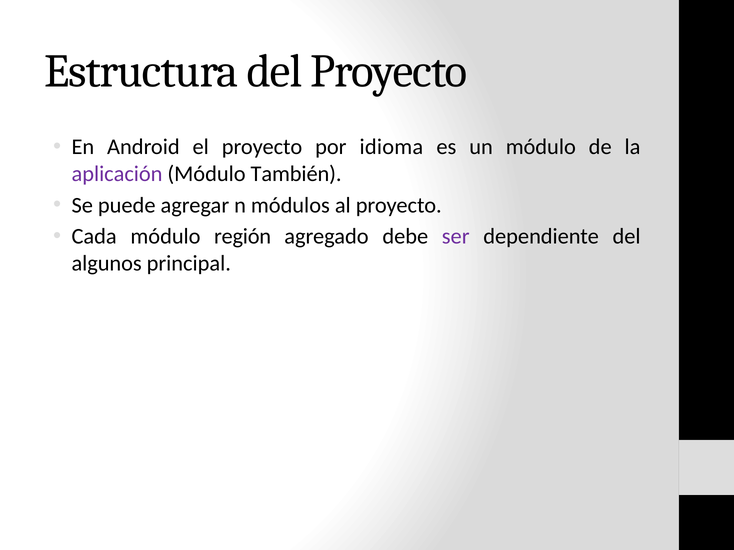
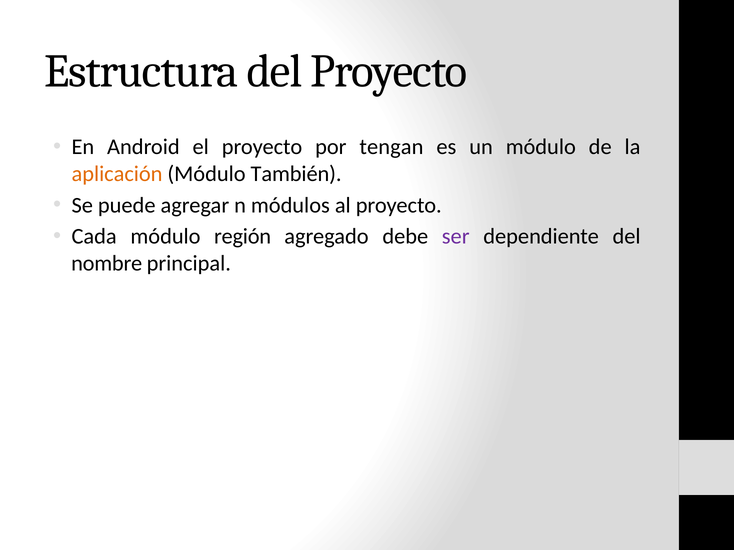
idioma: idioma -> tengan (391, 147)
aplicación colour: purple -> orange (117, 174)
algunos: algunos -> nombre (107, 264)
